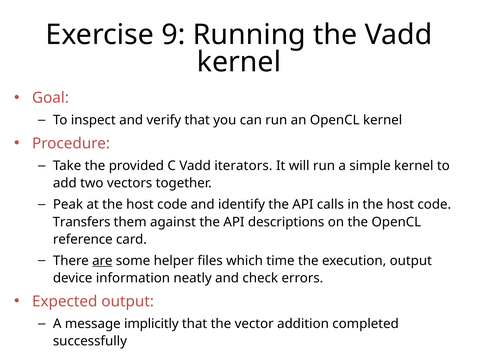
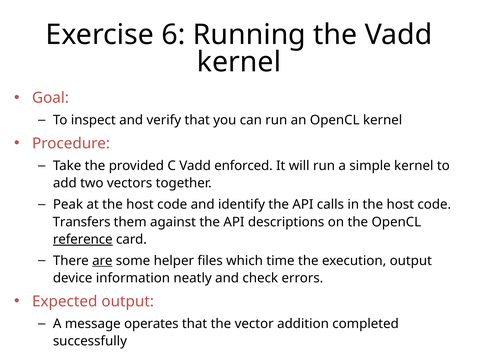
9: 9 -> 6 (173, 35)
iterators: iterators -> enforced (244, 166)
reference underline: none -> present (83, 240)
implicitly: implicitly -> operates (151, 324)
